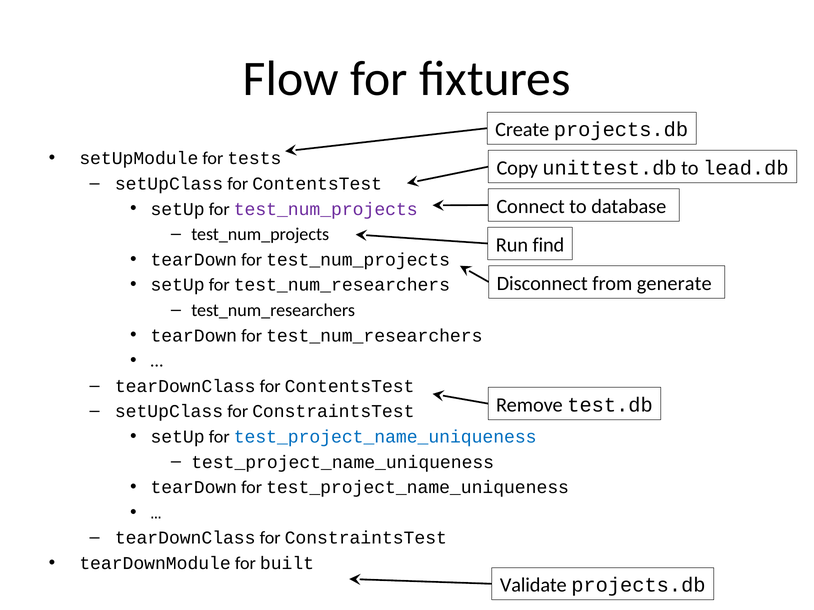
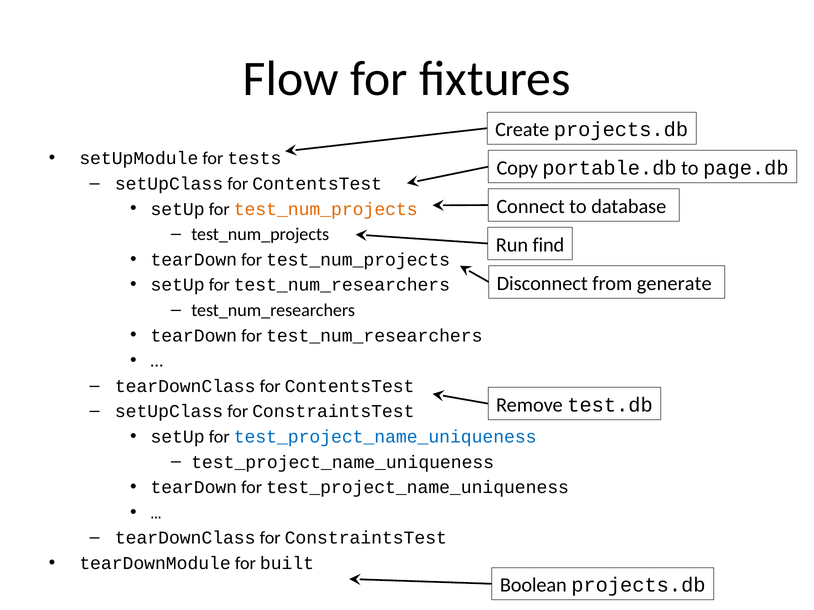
unittest.db: unittest.db -> portable.db (610, 168)
lead.db: lead.db -> page.db (746, 168)
test_num_projects colour: purple -> orange (326, 209)
Validate: Validate -> Boolean (533, 586)
